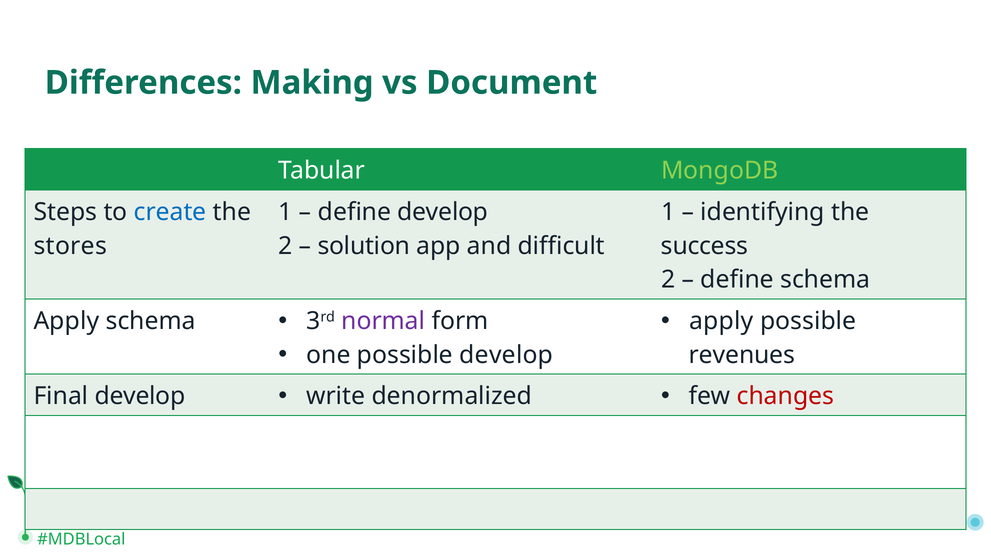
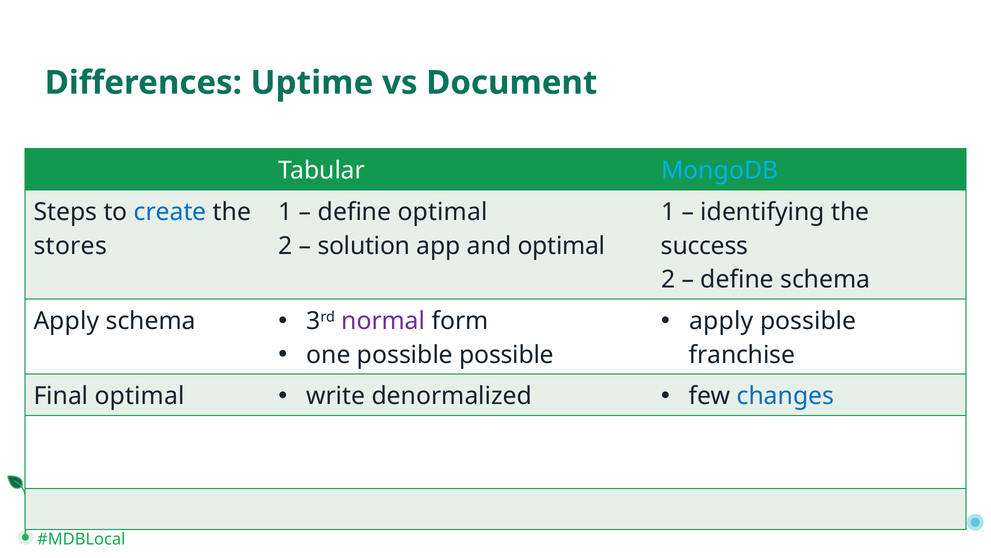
Making: Making -> Uptime (312, 83)
MongoDB colour: light green -> light blue (720, 171)
define develop: develop -> optimal (443, 212)
and difficult: difficult -> optimal (561, 246)
possible develop: develop -> possible (507, 354)
revenues: revenues -> franchise (742, 354)
Final develop: develop -> optimal (140, 396)
changes colour: red -> blue (785, 396)
